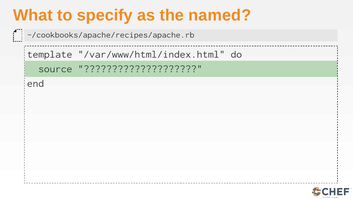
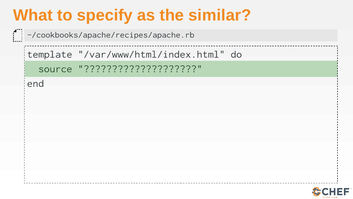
named: named -> similar (220, 15)
